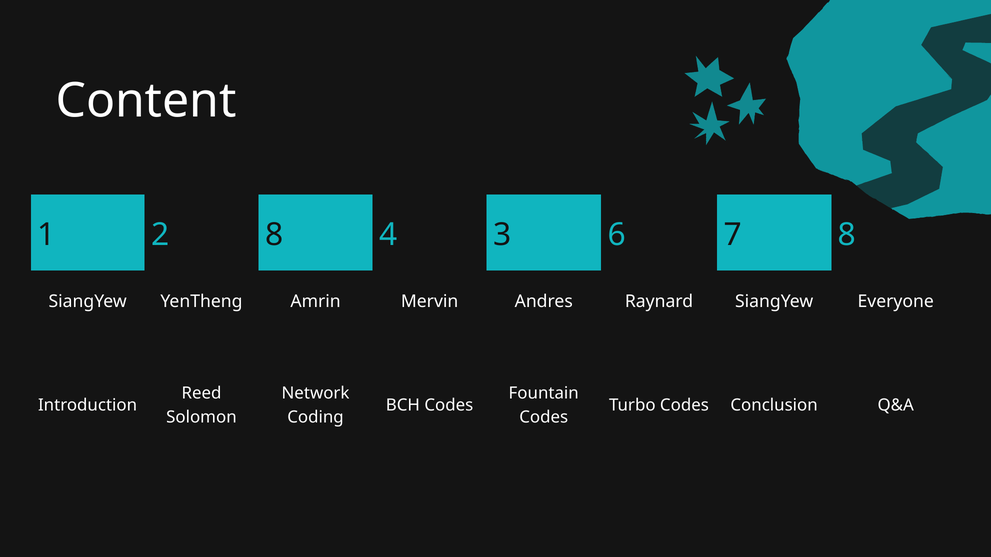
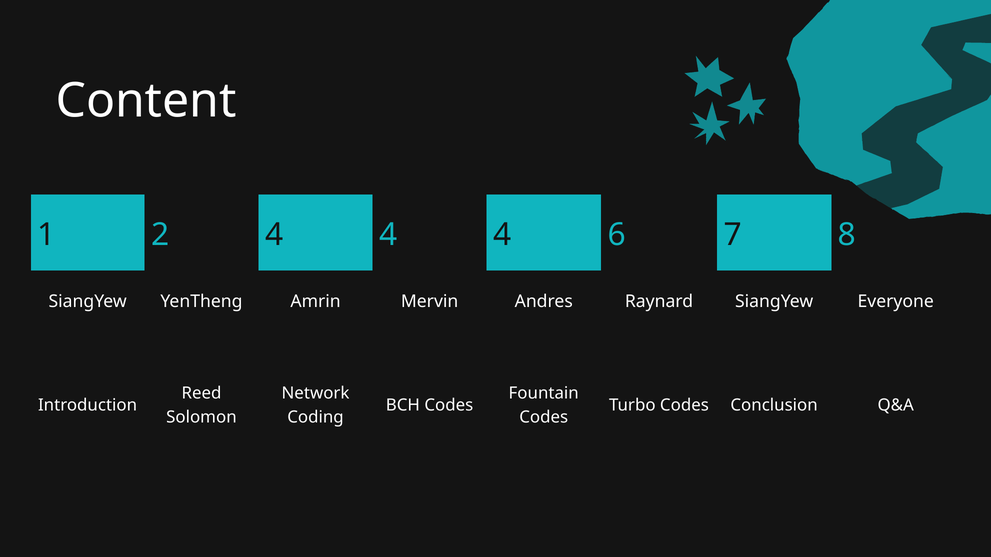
2 8: 8 -> 4 (274, 235)
3: 3 -> 4 (502, 235)
